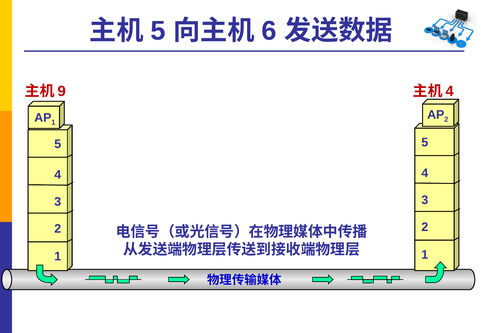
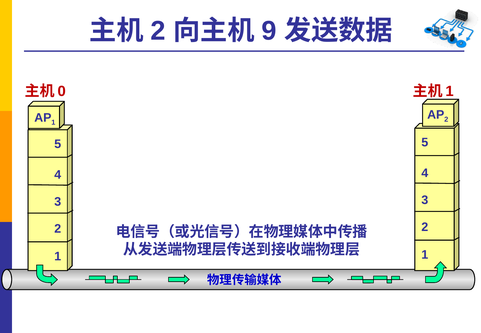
5: 5 -> 2 (158, 31)
6: 6 -> 9 (269, 31)
9: 9 -> 0 (62, 91)
4: 4 -> 1 (450, 91)
